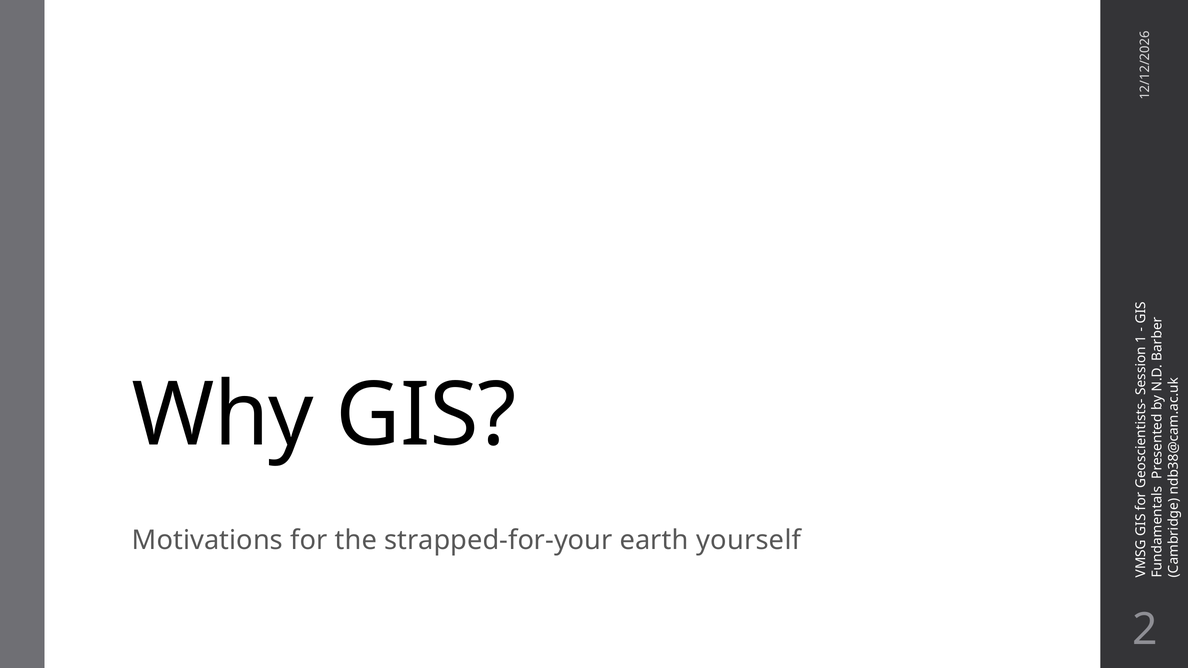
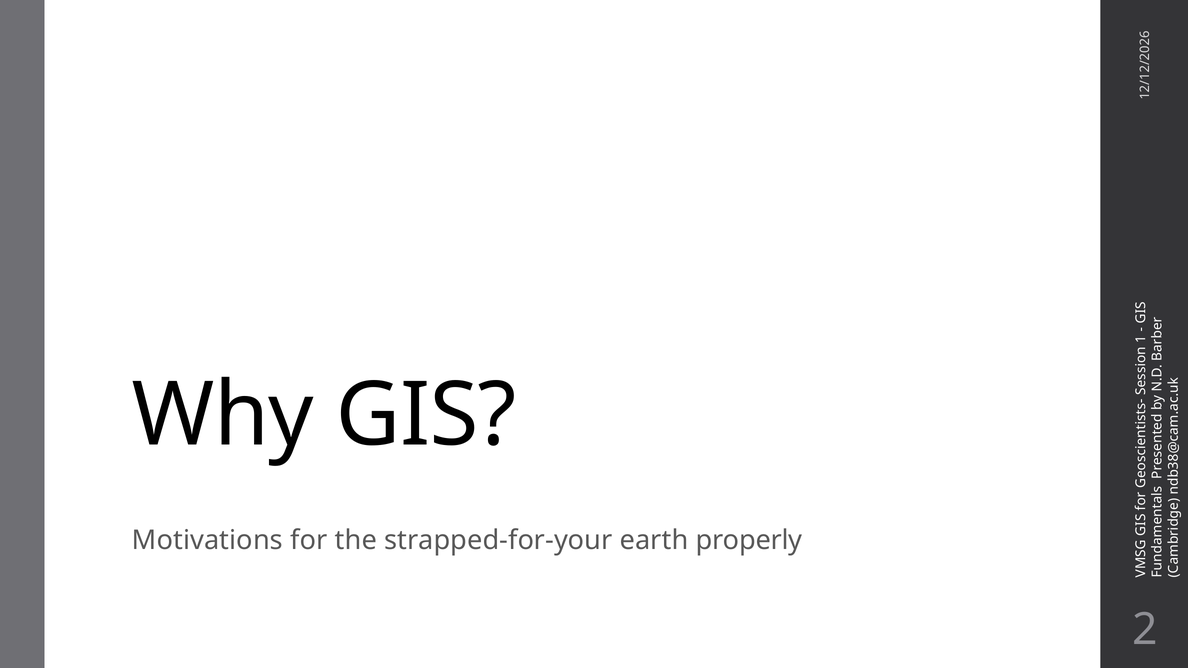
yourself: yourself -> properly (749, 541)
